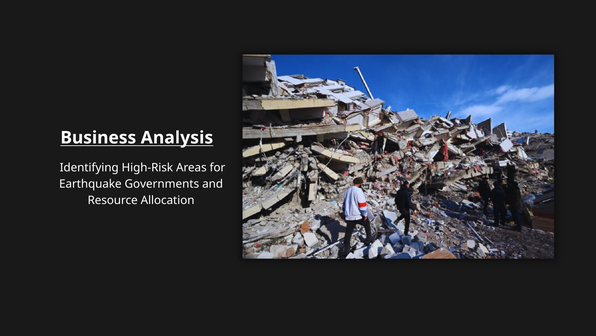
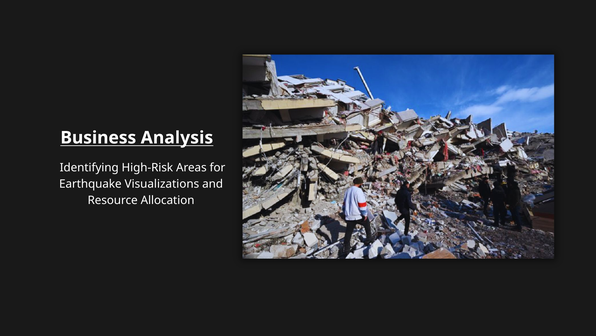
Governments: Governments -> Visualizations (162, 184)
